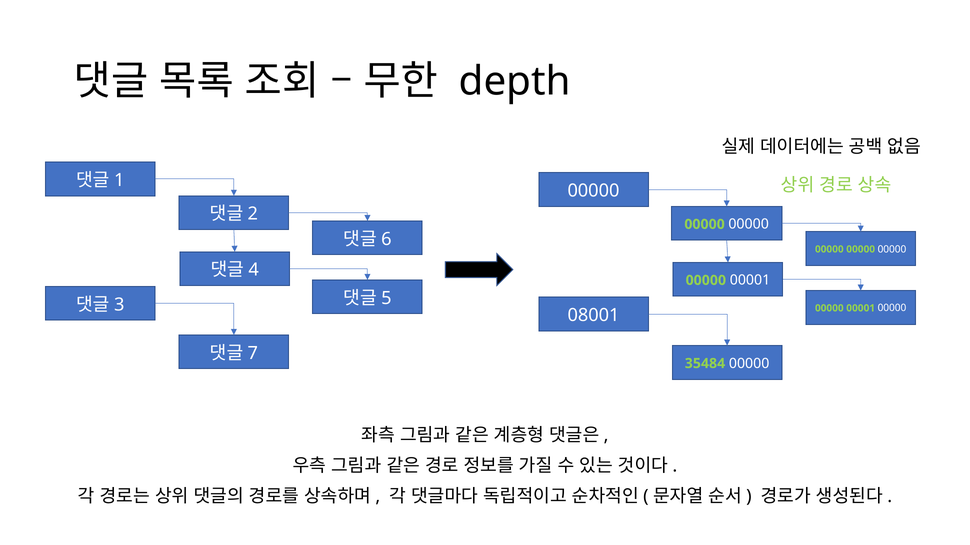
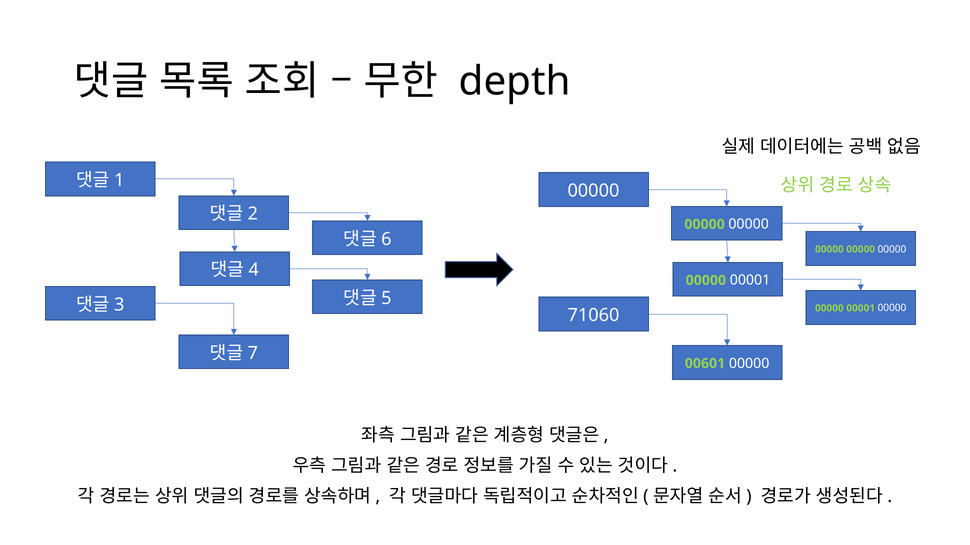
08001: 08001 -> 71060 (594, 316)
35484: 35484 -> 00601 (705, 364)
